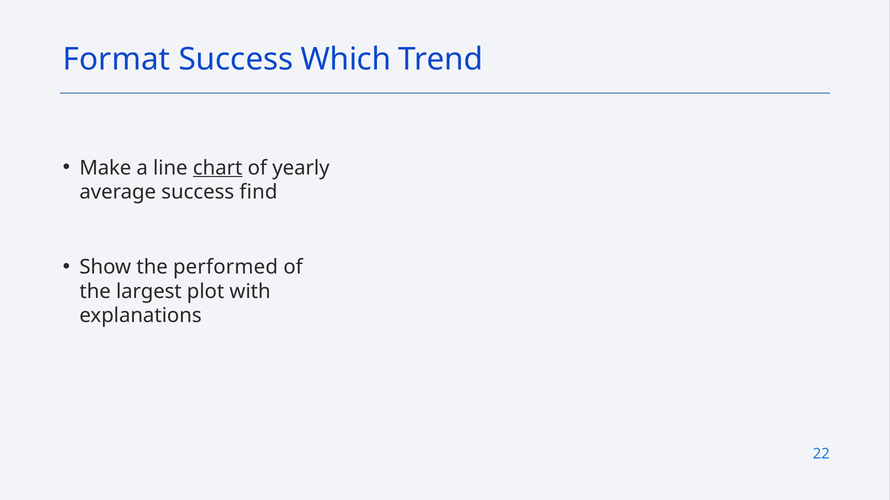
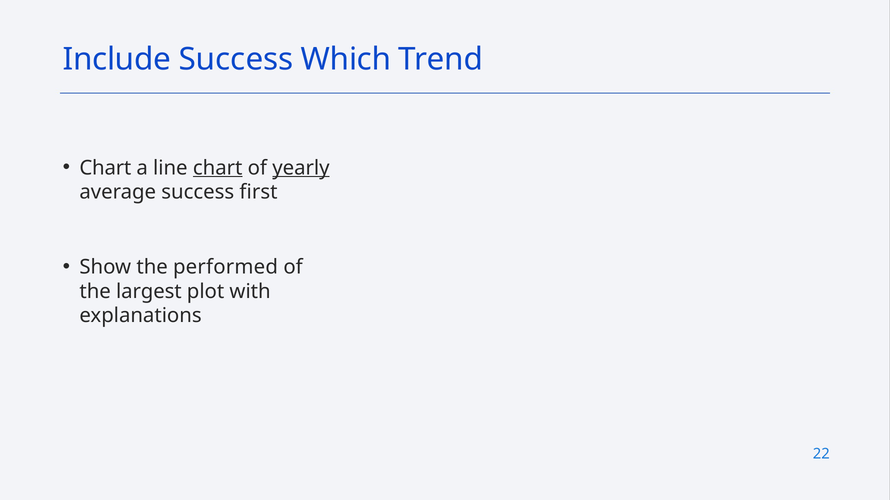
Format: Format -> Include (117, 59)
Make: Make -> Chart (105, 168)
yearly underline: none -> present (301, 168)
find: find -> first (259, 192)
